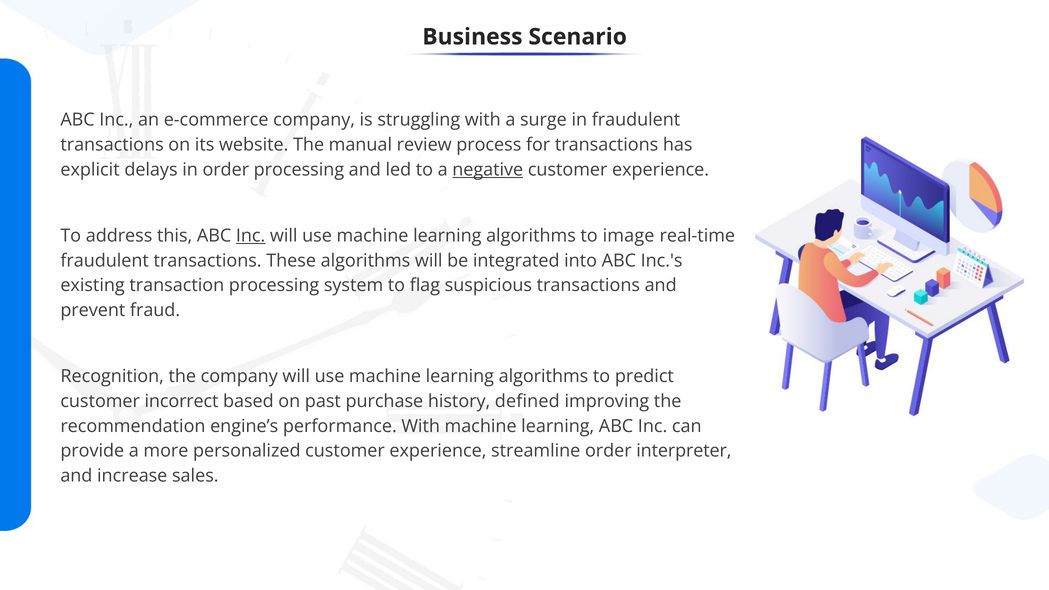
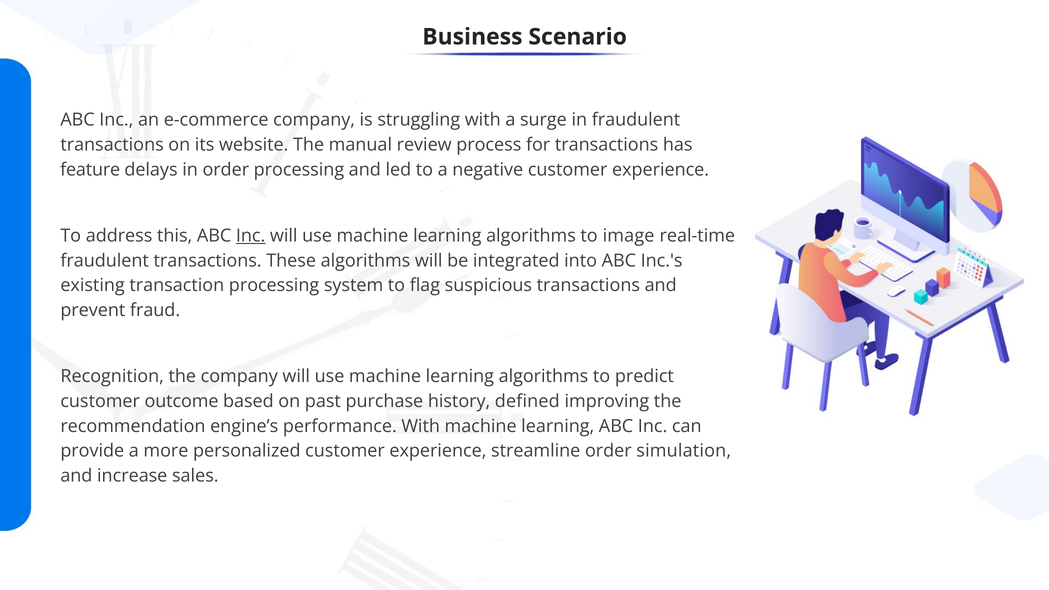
explicit: explicit -> feature (90, 170)
negative underline: present -> none (488, 170)
incorrect: incorrect -> outcome (182, 401)
interpreter: interpreter -> simulation (684, 451)
